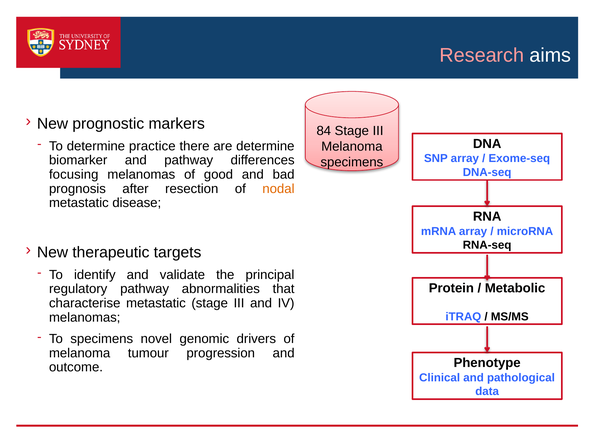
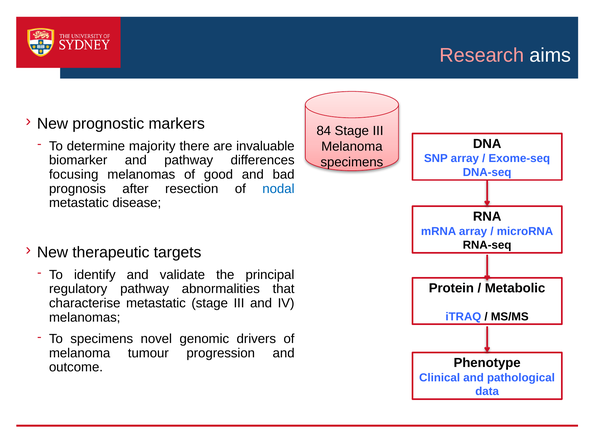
practice: practice -> majority (152, 146)
are determine: determine -> invaluable (265, 146)
nodal colour: orange -> blue (278, 189)
